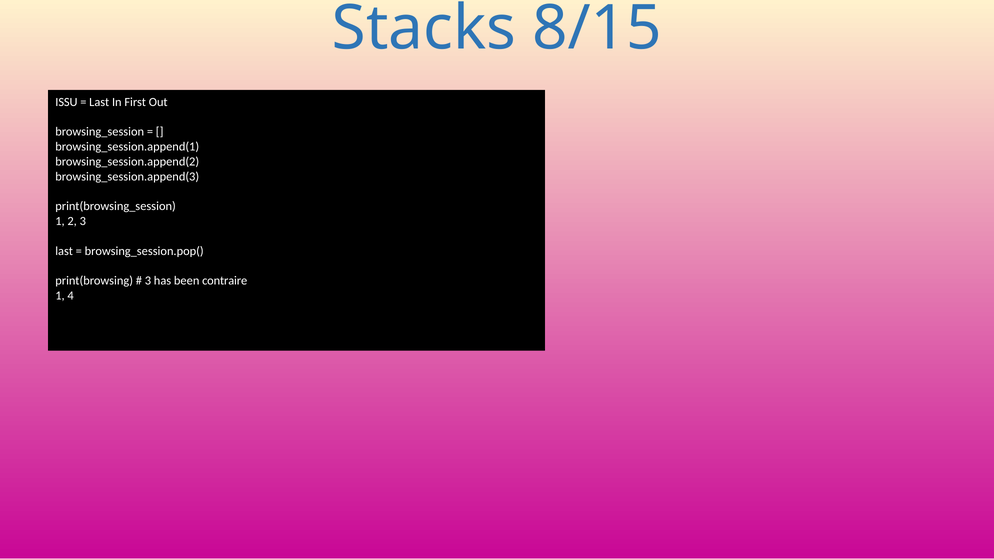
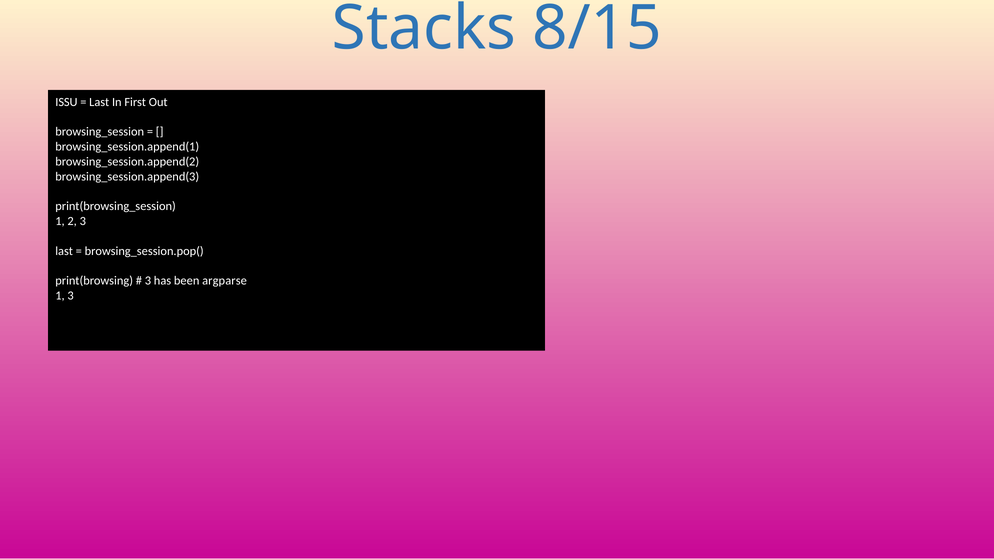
contraire: contraire -> argparse (225, 281)
1 4: 4 -> 3 (71, 296)
